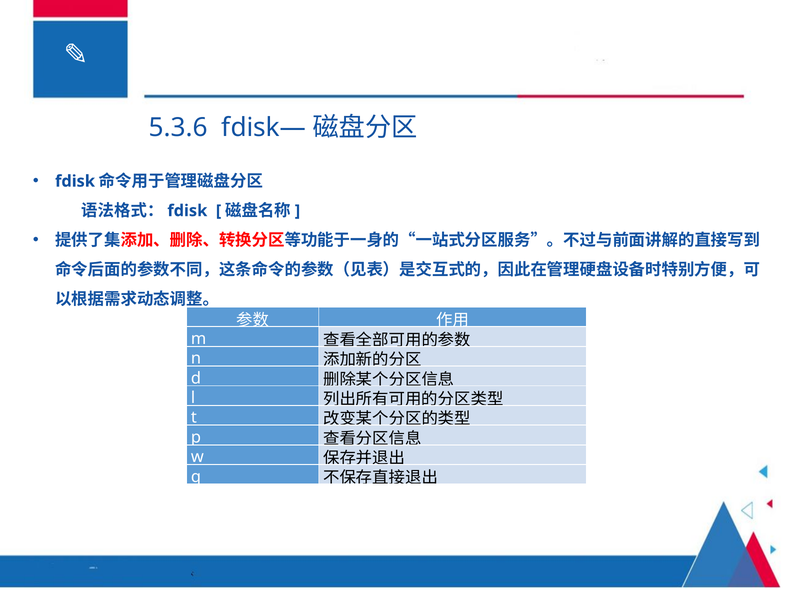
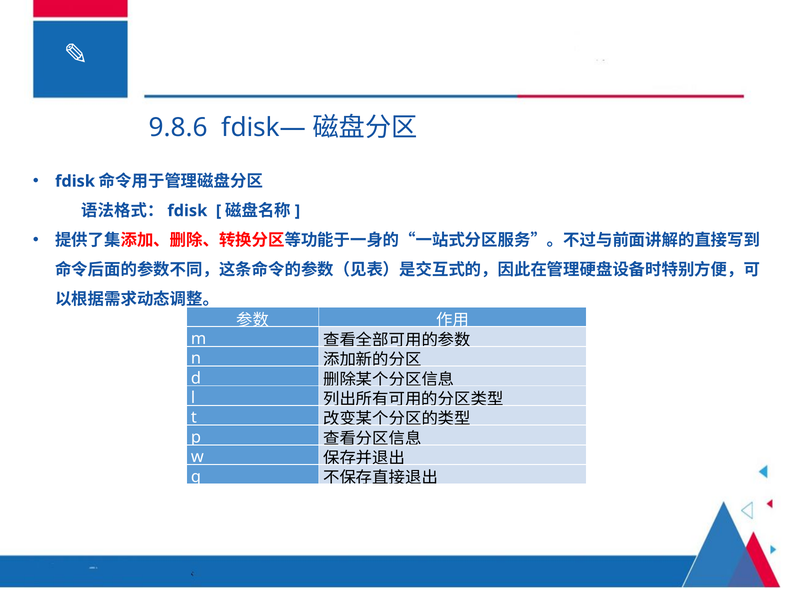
5.3.6: 5.3.6 -> 9.8.6 (178, 128)
